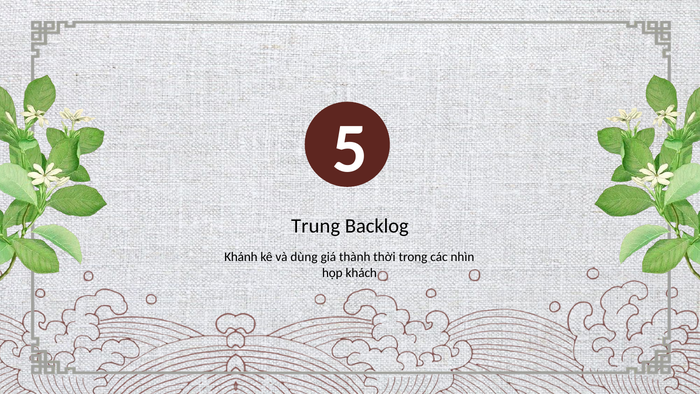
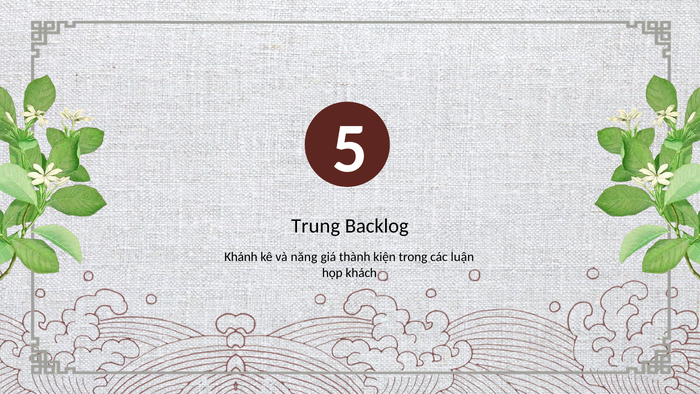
dùng: dùng -> năng (304, 257)
thời: thời -> kiện (385, 257)
nhìn: nhìn -> luận (462, 257)
